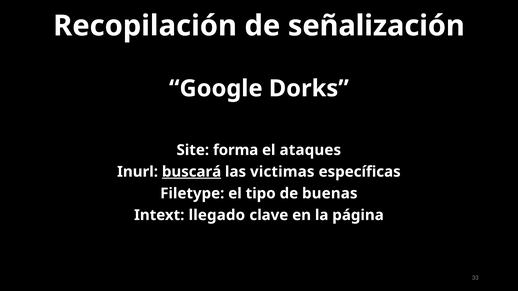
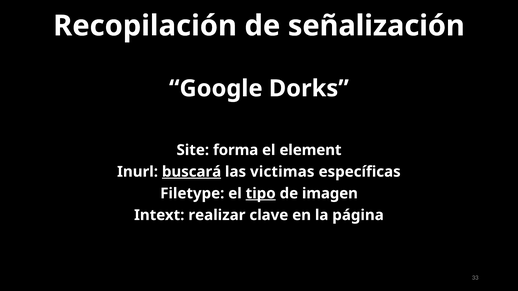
ataques: ataques -> element (310, 150)
tipo underline: none -> present (261, 194)
buenas: buenas -> imagen (330, 194)
llegado: llegado -> realizar (217, 215)
